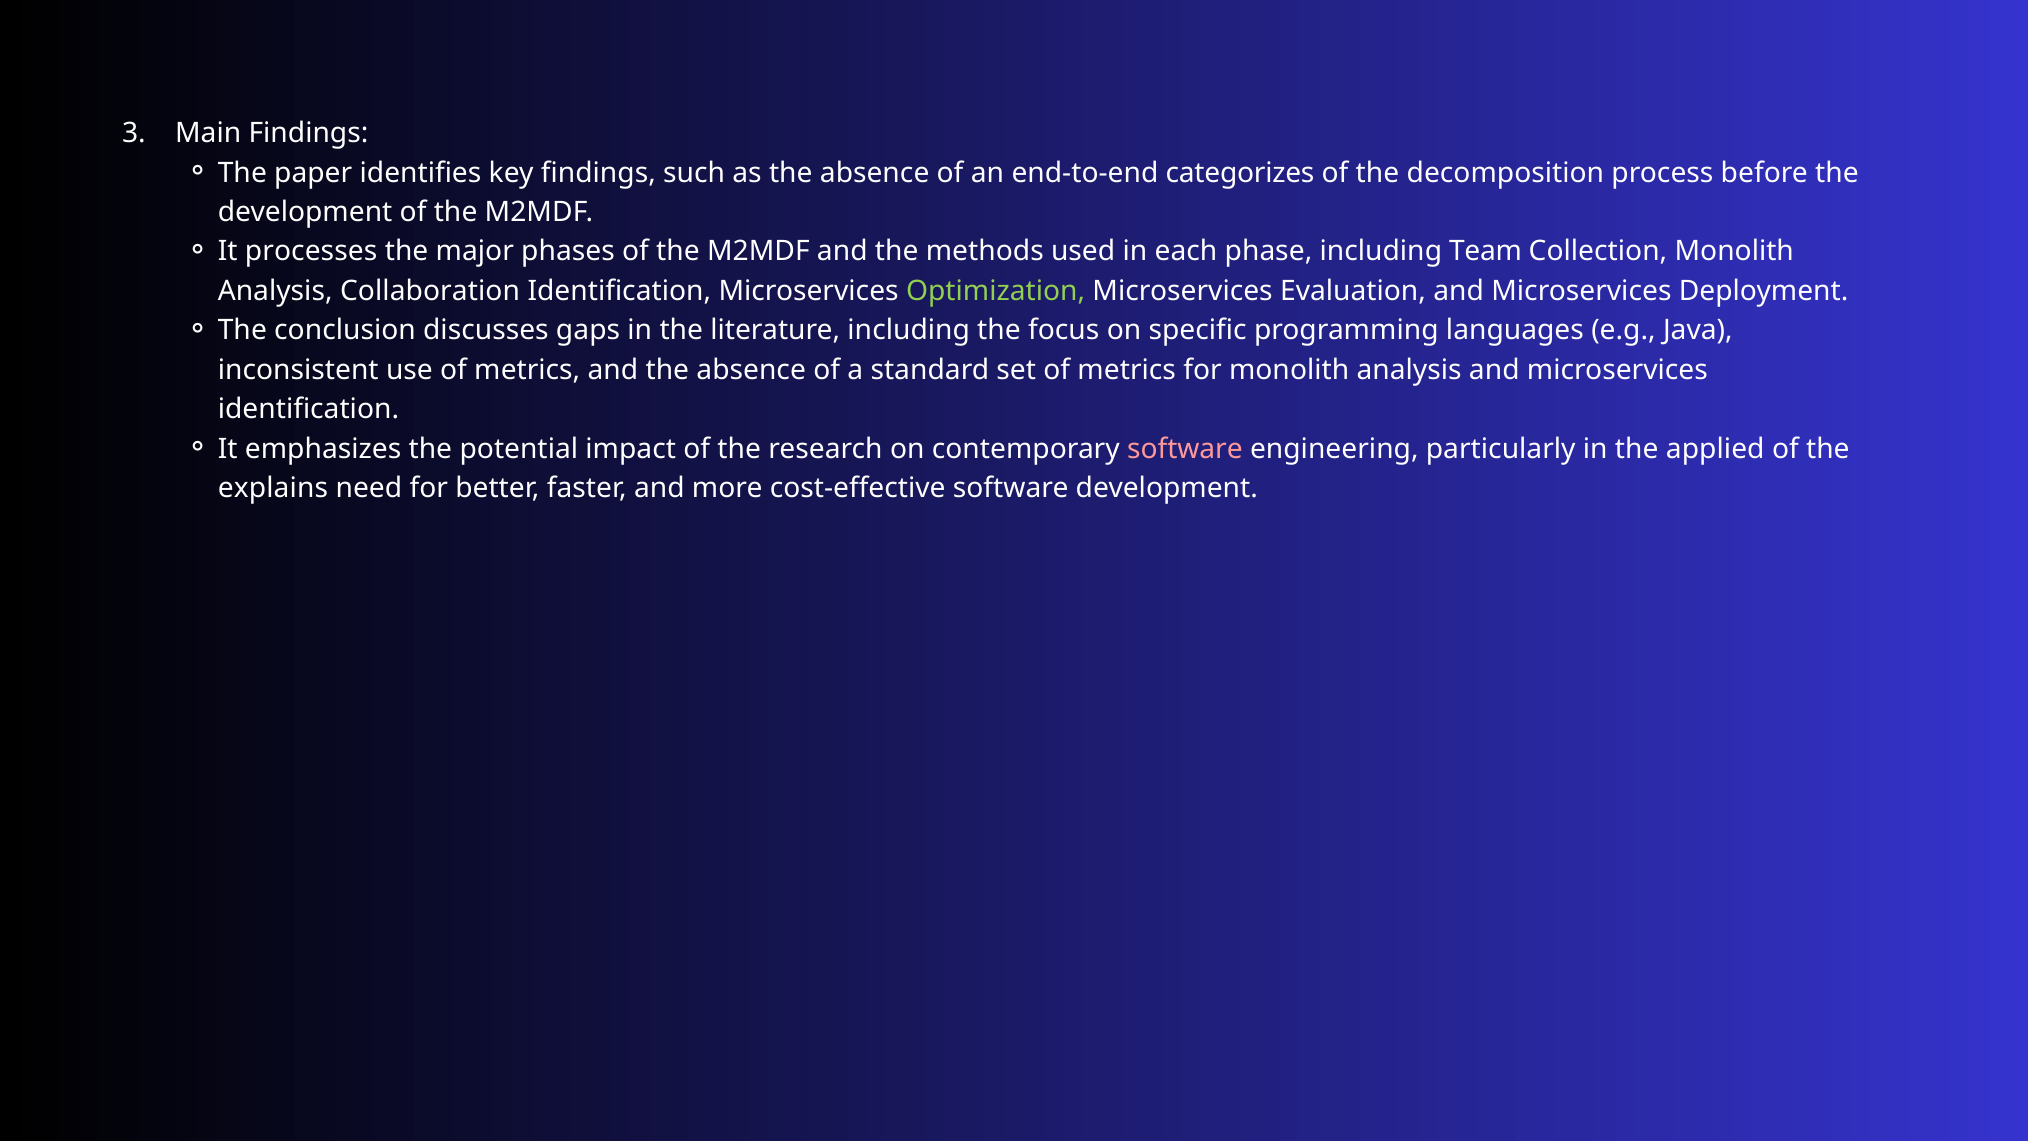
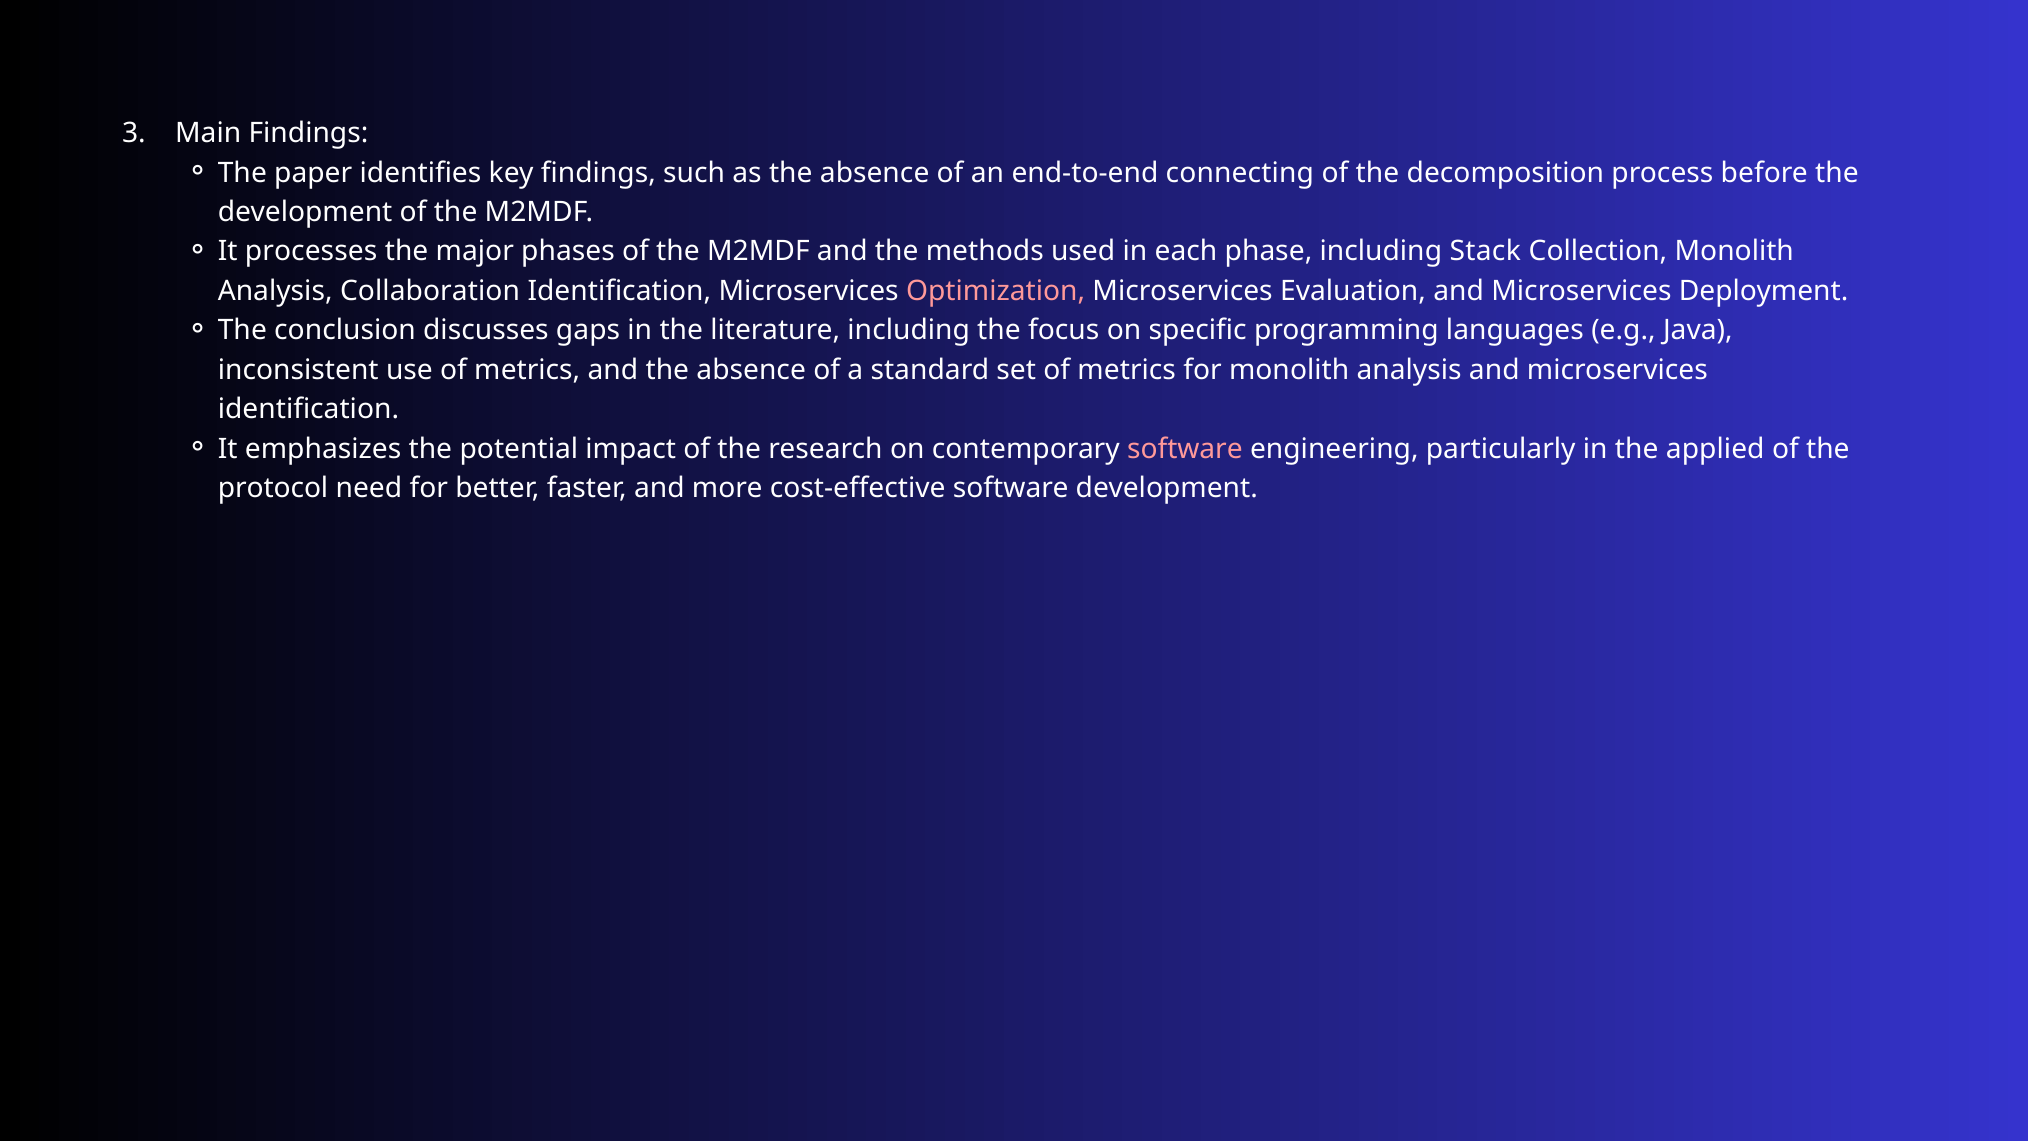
categorizes: categorizes -> connecting (1240, 173)
Team: Team -> Stack (1485, 252)
Optimization colour: light green -> pink (996, 291)
explains: explains -> protocol (273, 488)
